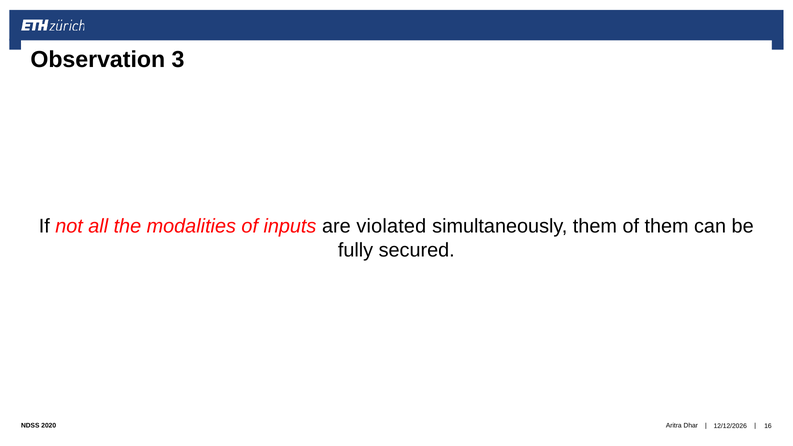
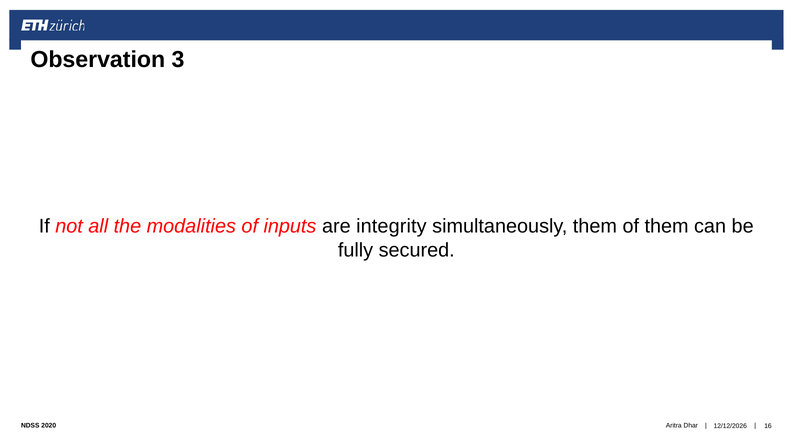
violated: violated -> integrity (391, 227)
